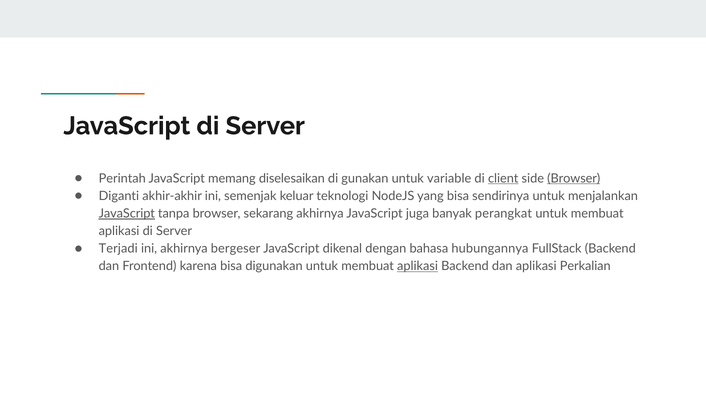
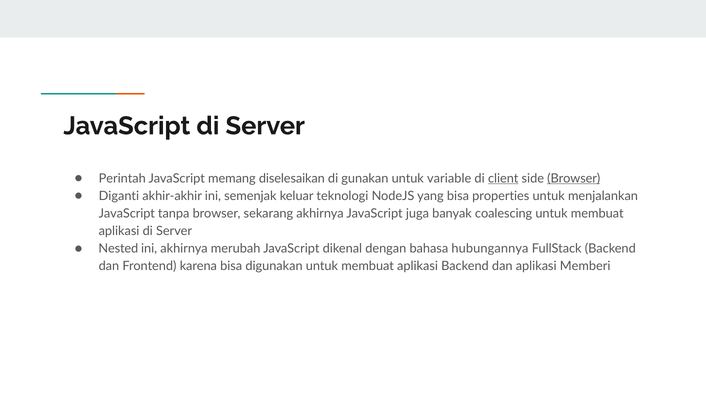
sendirinya: sendirinya -> properties (501, 196)
JavaScript underline: present -> none (127, 214)
perangkat: perangkat -> coalescing (504, 214)
Terjadi: Terjadi -> Nested (118, 249)
bergeser: bergeser -> merubah (236, 249)
aplikasi underline: present -> none (418, 266)
Perkalian: Perkalian -> Memberi (585, 266)
